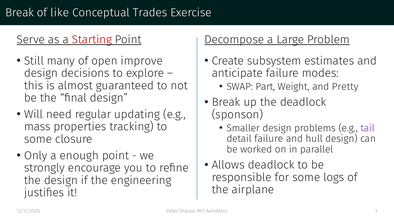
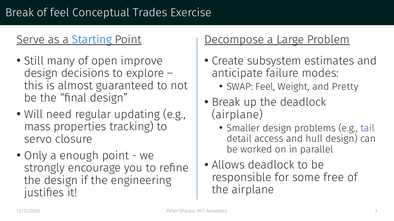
of like: like -> feel (60, 13)
Starting colour: red -> blue (92, 40)
SWAP Part: Part -> Feel (265, 87)
sponson: sponson -> airplane (237, 115)
some: some -> servo (38, 139)
detail failure: failure -> access (269, 139)
logs: logs -> free (334, 178)
